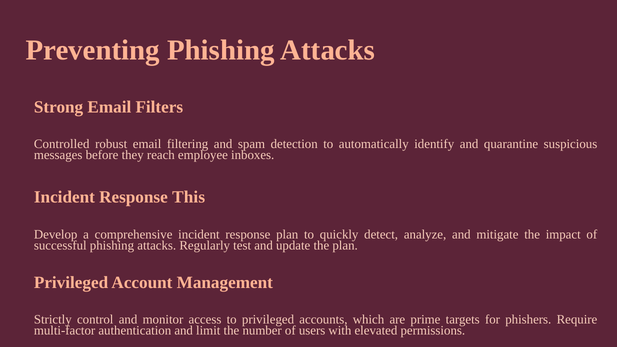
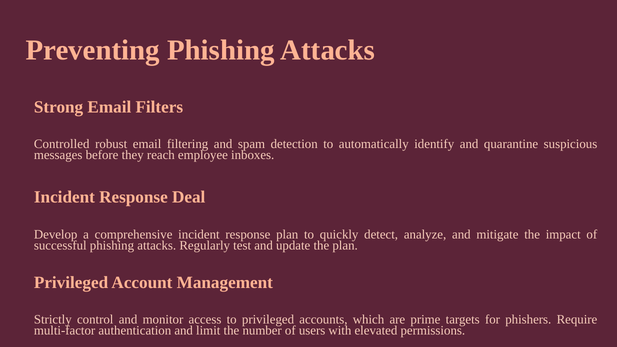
This: This -> Deal (189, 197)
